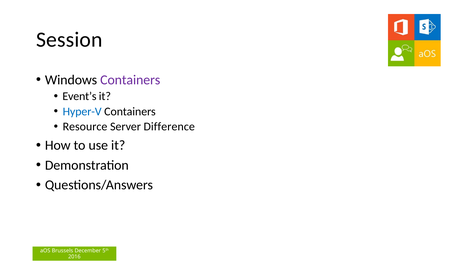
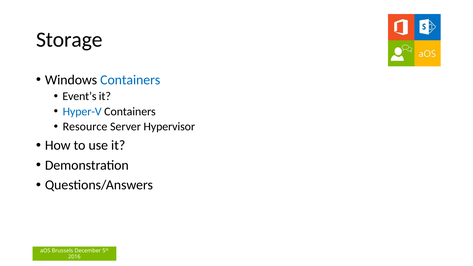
Session: Session -> Storage (69, 40)
Containers colour: purple -> blue (130, 80)
Difference: Difference -> Hypervisor (169, 127)
